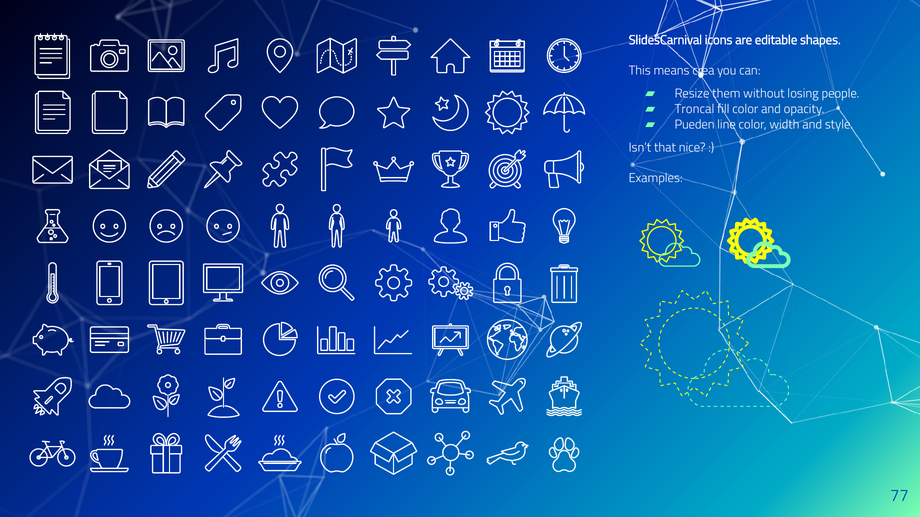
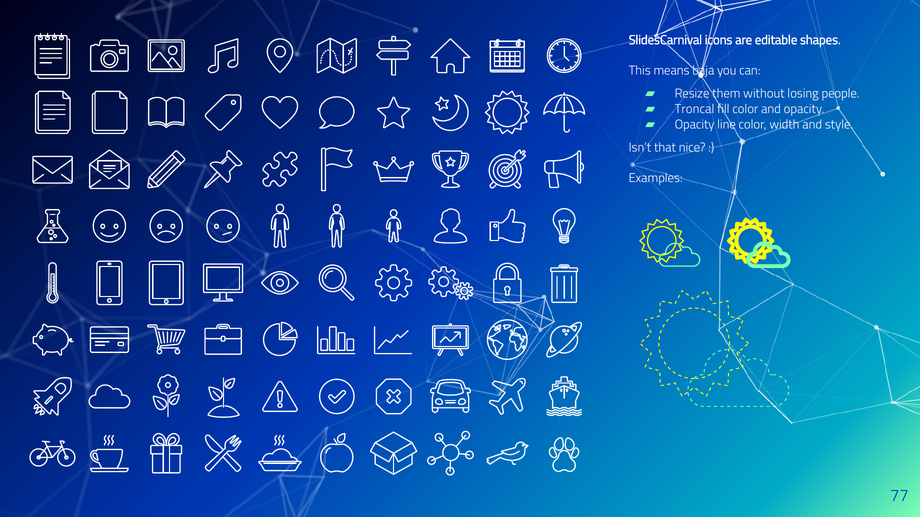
crea: crea -> baja (703, 71)
Pueden: Pueden -> Opacity (695, 124)
